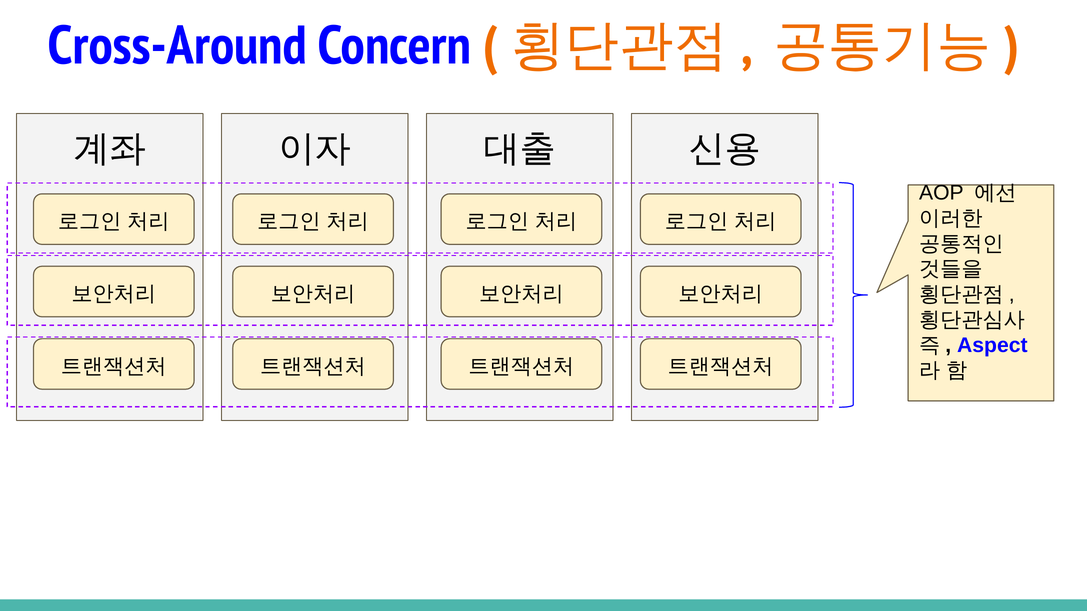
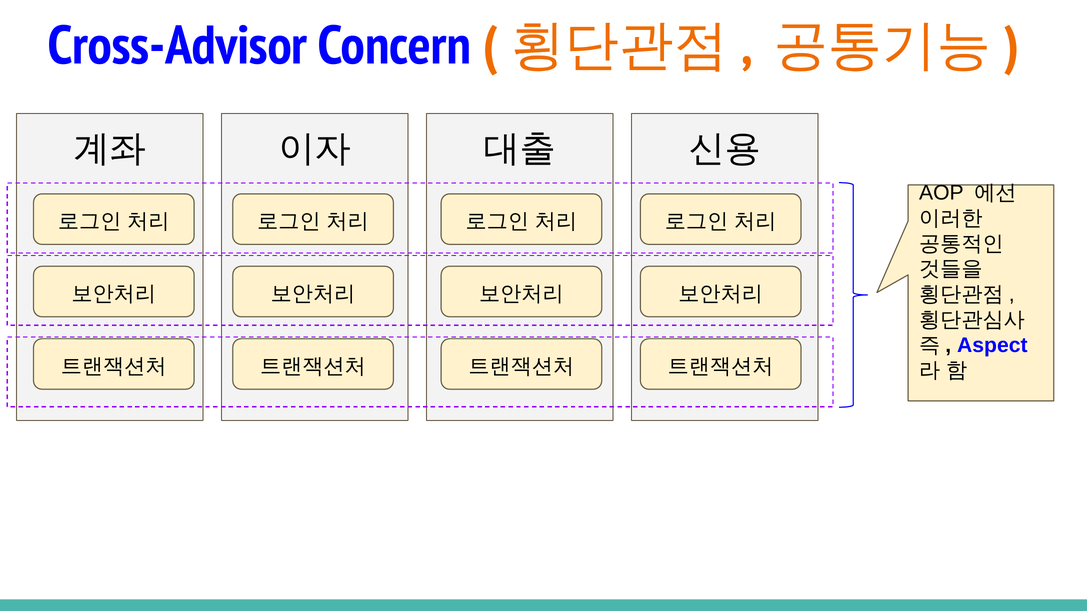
Cross-Around: Cross-Around -> Cross-Advisor (178, 46)
